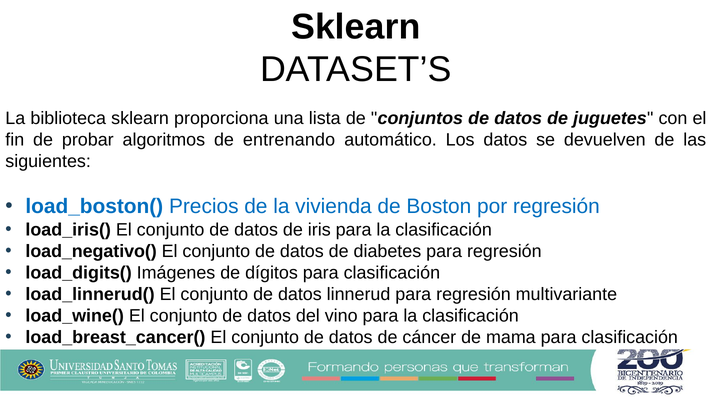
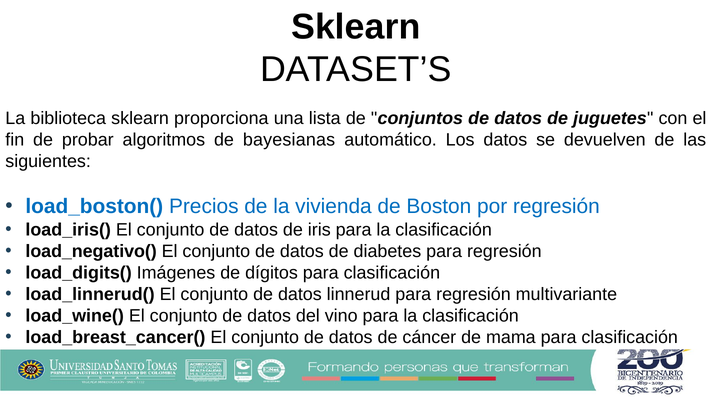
entrenando: entrenando -> bayesianas (289, 140)
